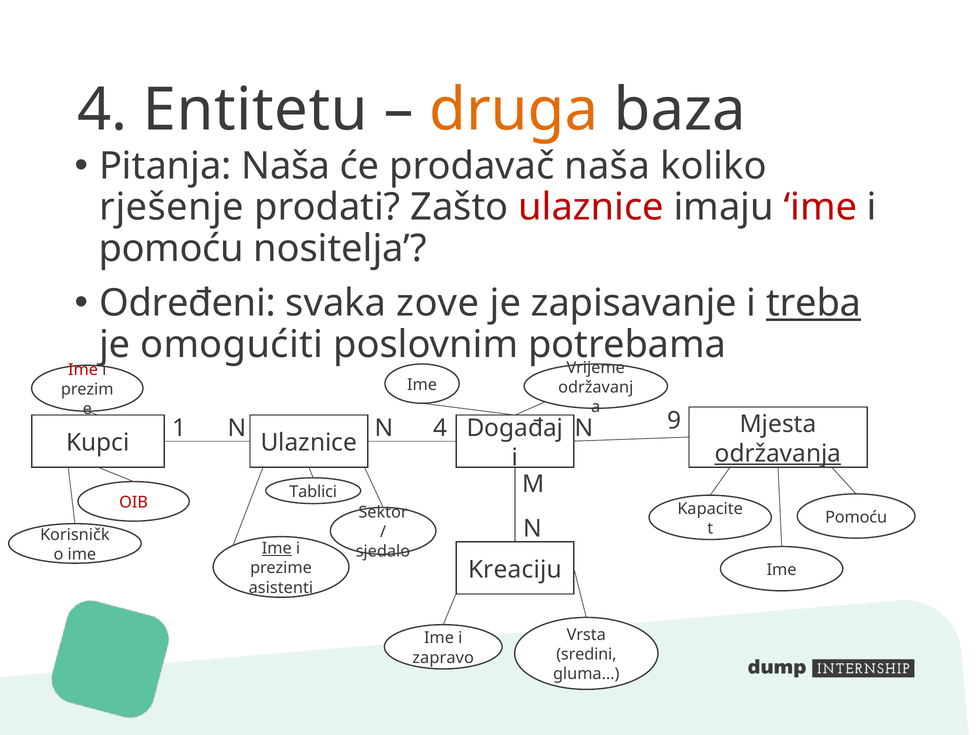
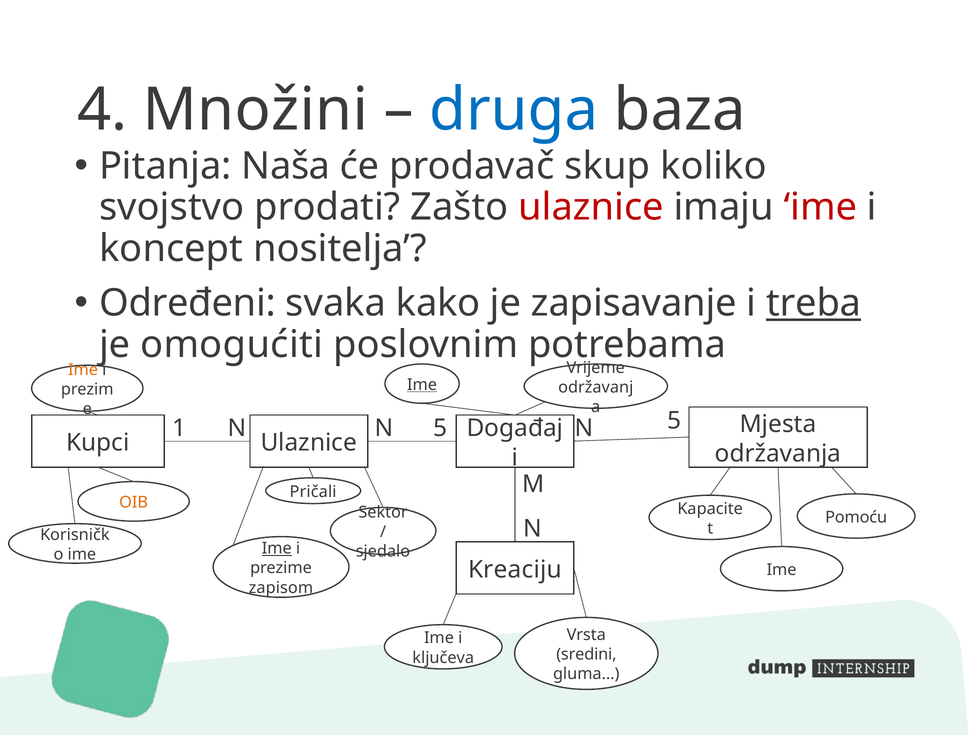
Entitetu: Entitetu -> Množini (256, 110)
druga colour: orange -> blue (514, 110)
prodavač naša: naša -> skup (607, 166)
rješenje: rješenje -> svojstvo (172, 207)
pomoću: pomoću -> koncept (171, 249)
zove: zove -> kako (438, 303)
Ime colour: red -> orange (83, 370)
Ime underline: none -> present (422, 385)
1 4: 4 -> 5 (440, 428)
N 9: 9 -> 5 (674, 421)
održavanja underline: present -> none (778, 453)
Tablici: Tablici -> Pričali (313, 492)
OIB colour: red -> orange (134, 502)
asistenti: asistenti -> zapisom (281, 588)
zapravo: zapravo -> ključeva (443, 658)
